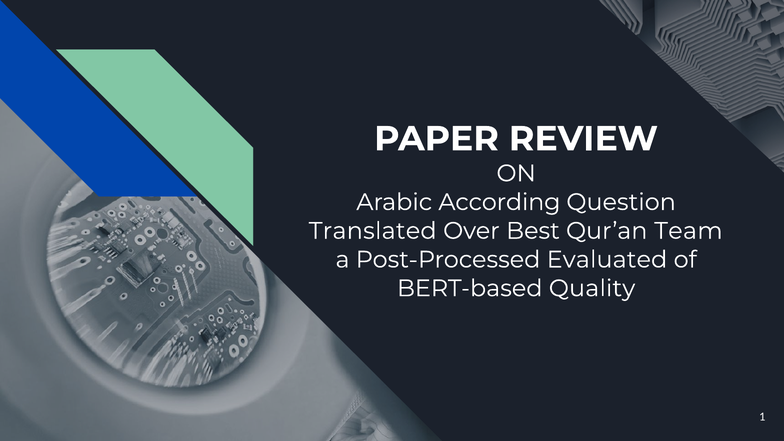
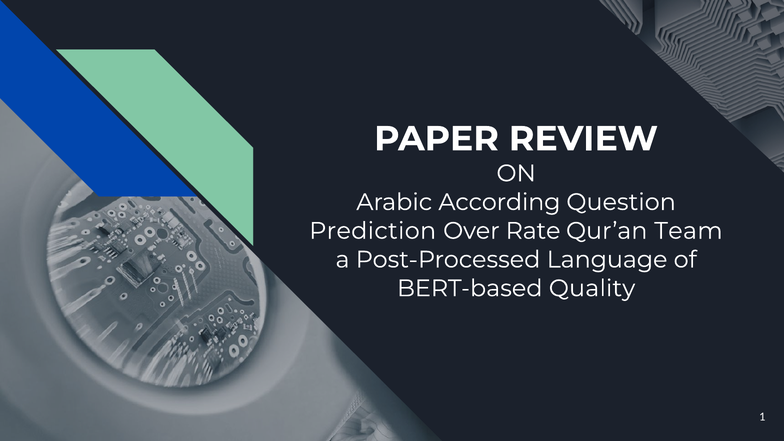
Translated: Translated -> Prediction (373, 231)
Best: Best -> Rate (533, 231)
Evaluated: Evaluated -> Language (607, 260)
